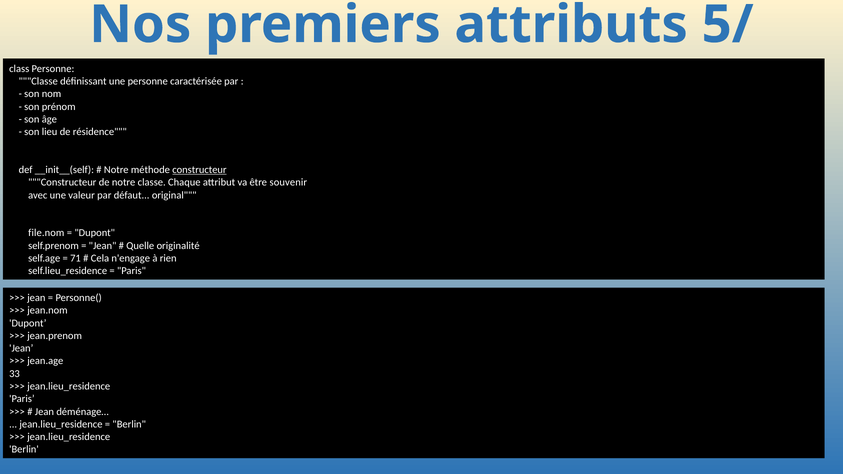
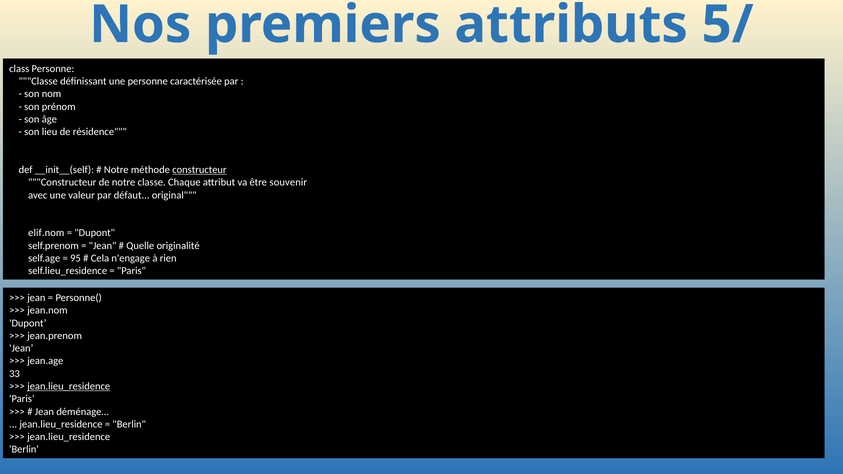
file.nom: file.nom -> elif.nom (46, 233)
71: 71 -> 95 (75, 258)
jean.lieu_residence underline: none -> present (69, 386)
